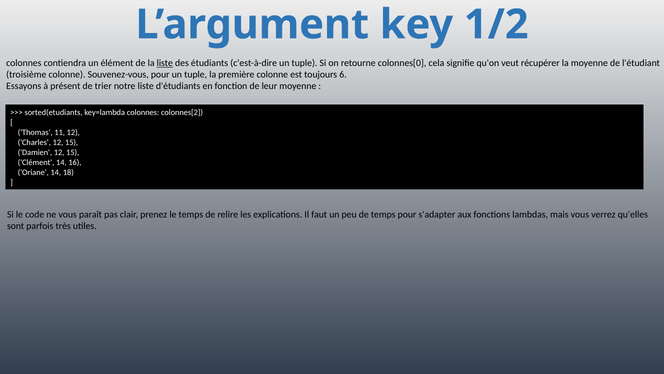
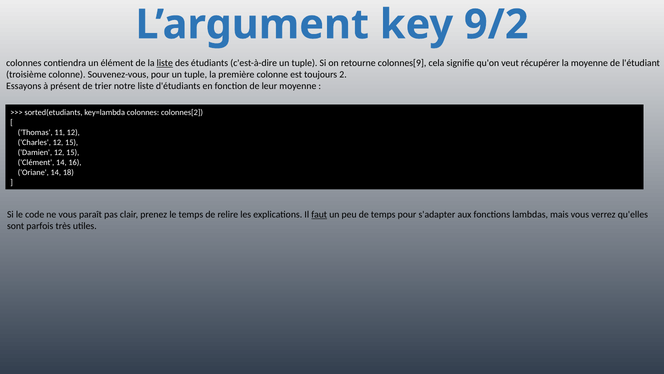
1/2: 1/2 -> 9/2 (496, 25)
colonnes[0: colonnes[0 -> colonnes[9 (402, 63)
6: 6 -> 2 (343, 74)
faut underline: none -> present (319, 214)
